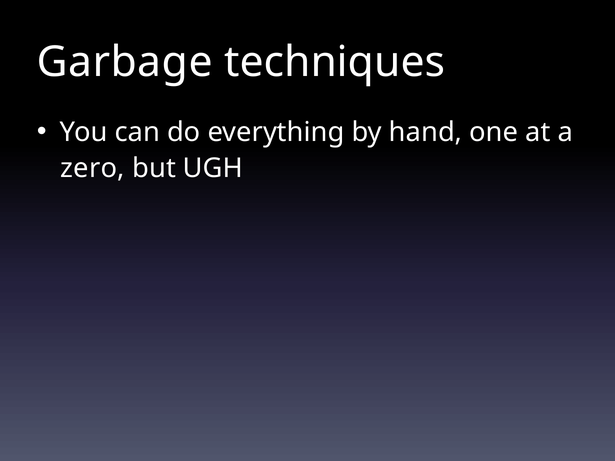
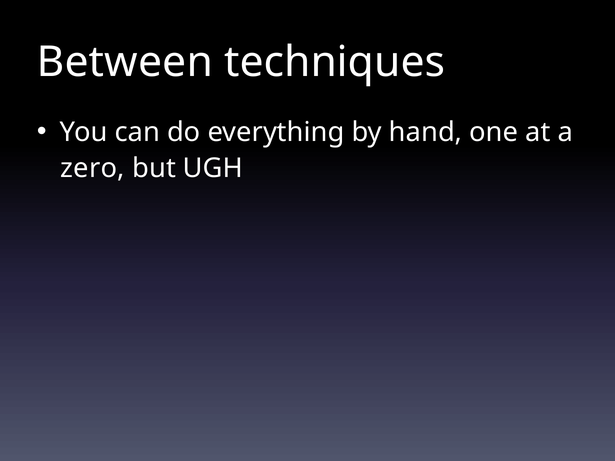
Garbage: Garbage -> Between (125, 62)
